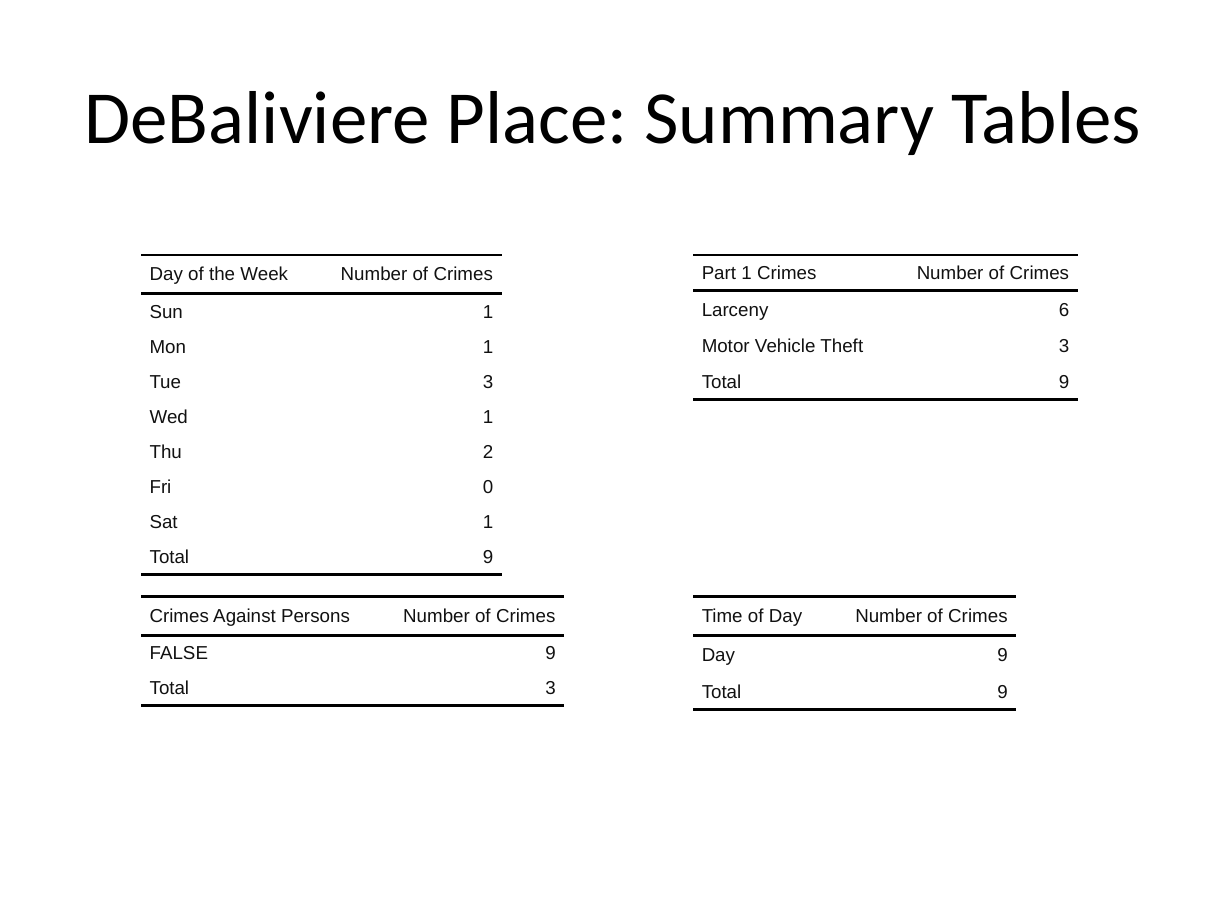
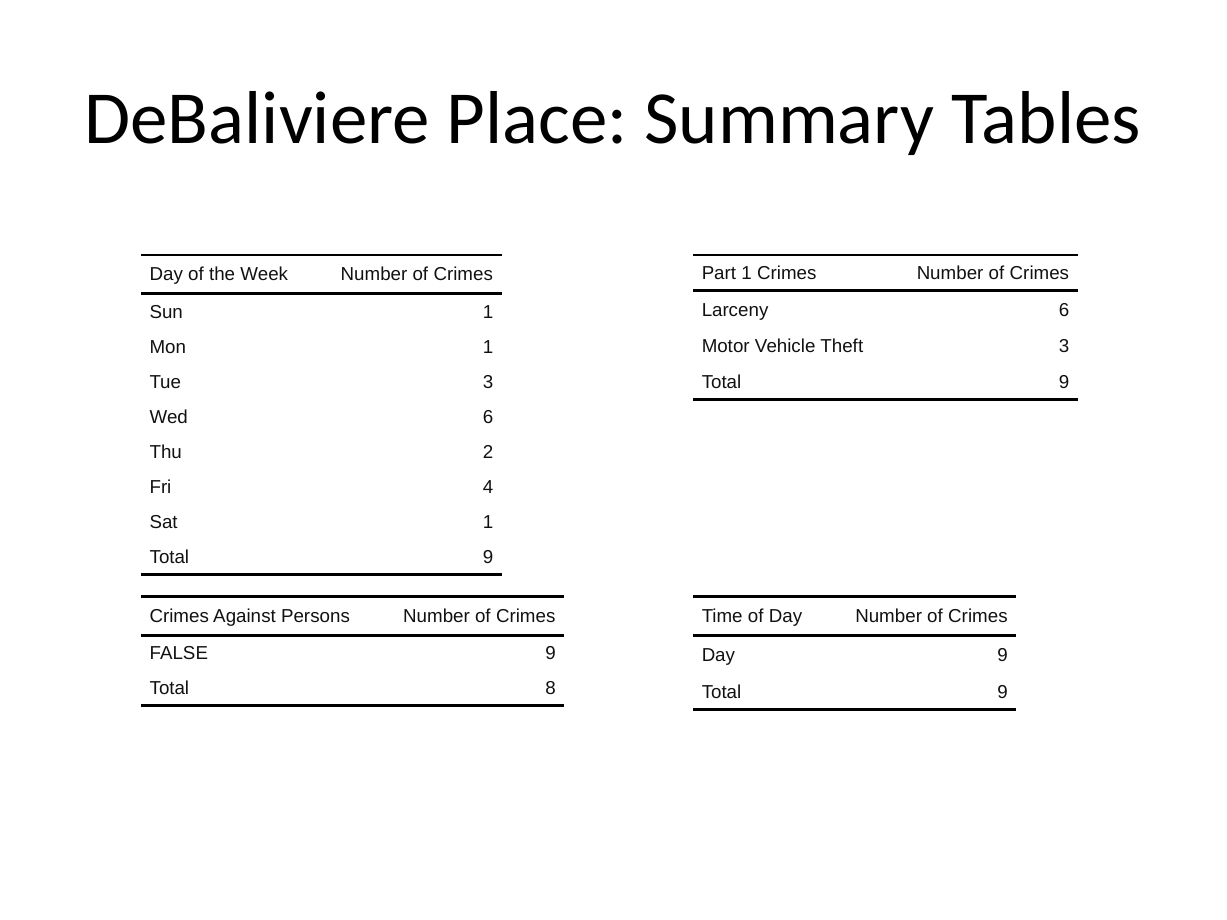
Wed 1: 1 -> 6 (488, 417)
0: 0 -> 4 (488, 487)
Total 3: 3 -> 8 (551, 689)
